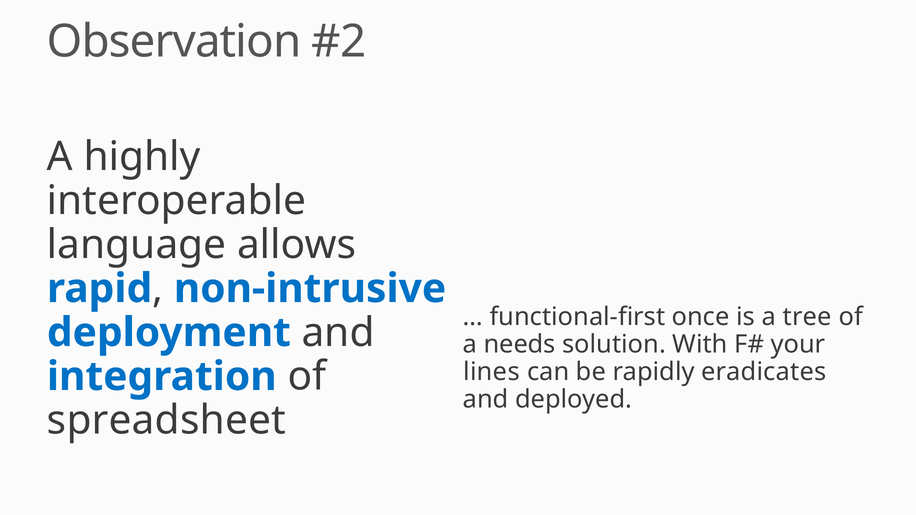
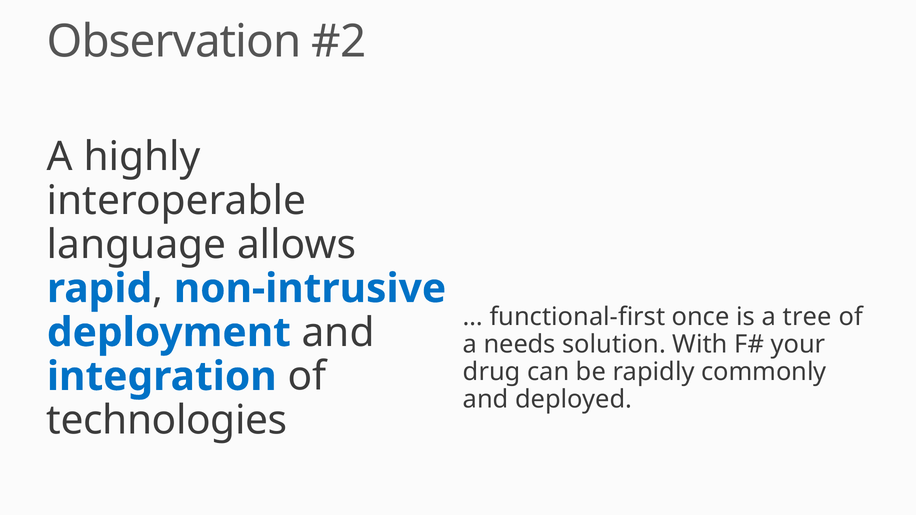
lines: lines -> drug (492, 372)
eradicates: eradicates -> commonly (764, 372)
spreadsheet: spreadsheet -> technologies (167, 421)
